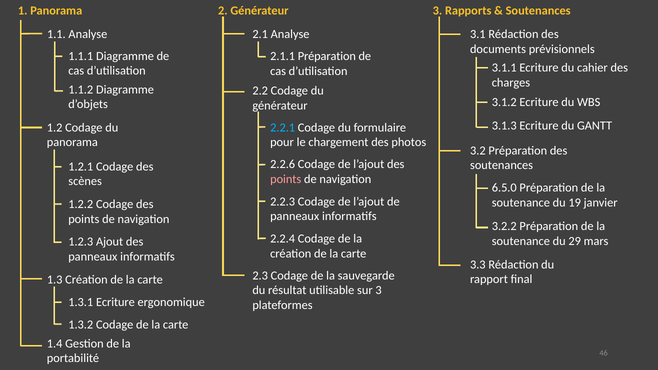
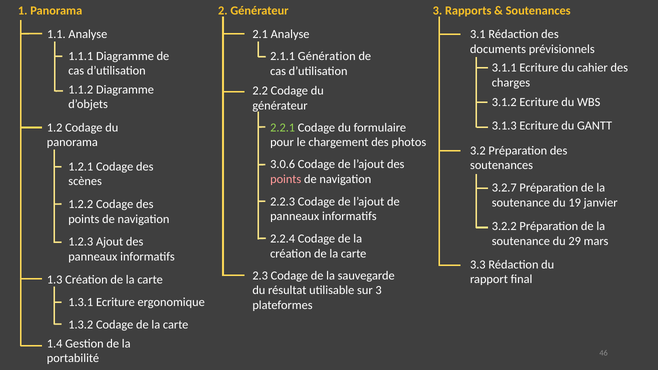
2.1.1 Préparation: Préparation -> Génération (327, 56)
2.2.1 colour: light blue -> light green (283, 128)
2.2.6: 2.2.6 -> 3.0.6 (283, 164)
6.5.0: 6.5.0 -> 3.2.7 (504, 188)
